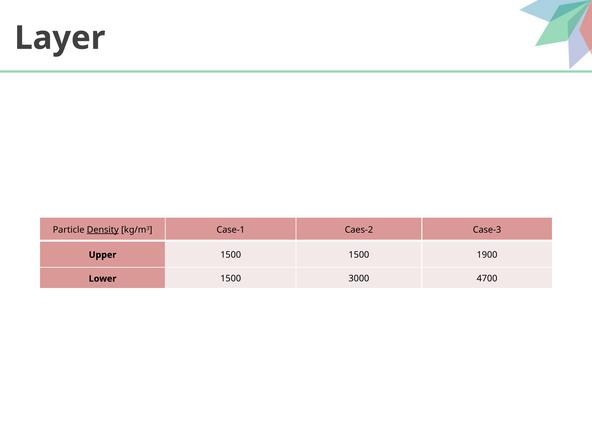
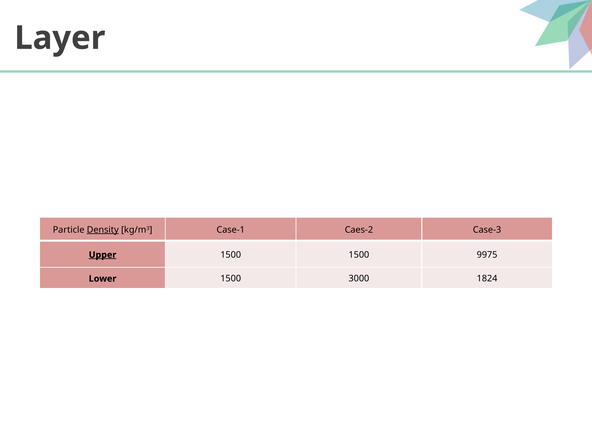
Upper underline: none -> present (103, 255)
1900: 1900 -> 9975 (487, 255)
4700: 4700 -> 1824 (487, 279)
